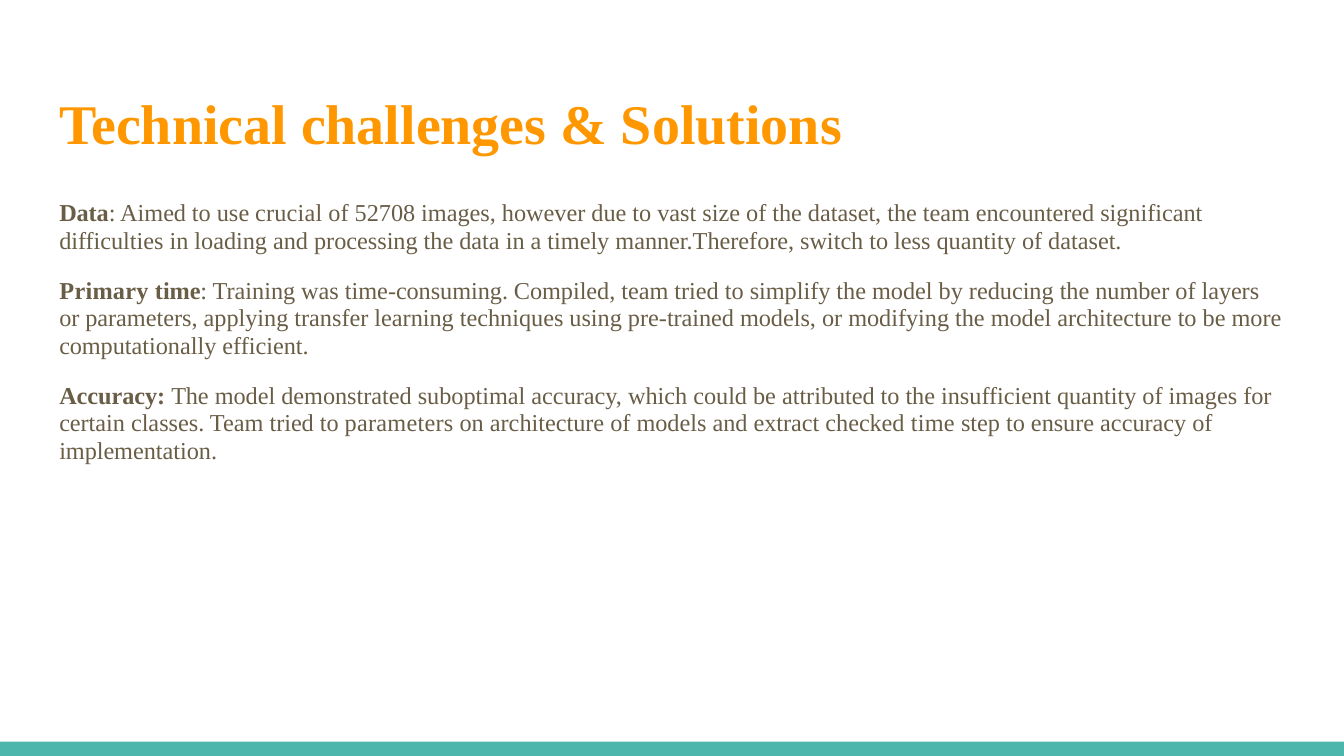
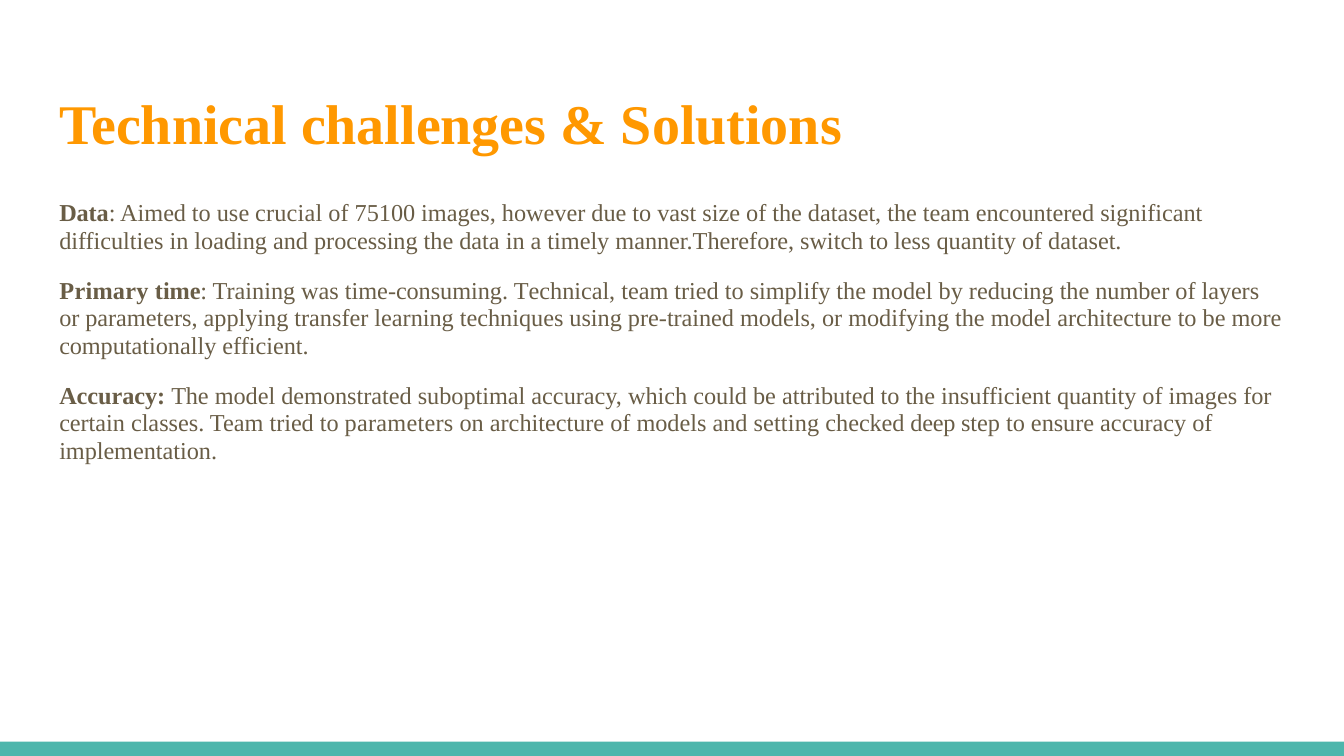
52708: 52708 -> 75100 (385, 214)
time-consuming Compiled: Compiled -> Technical (565, 291)
extract: extract -> setting (786, 424)
checked time: time -> deep (933, 424)
